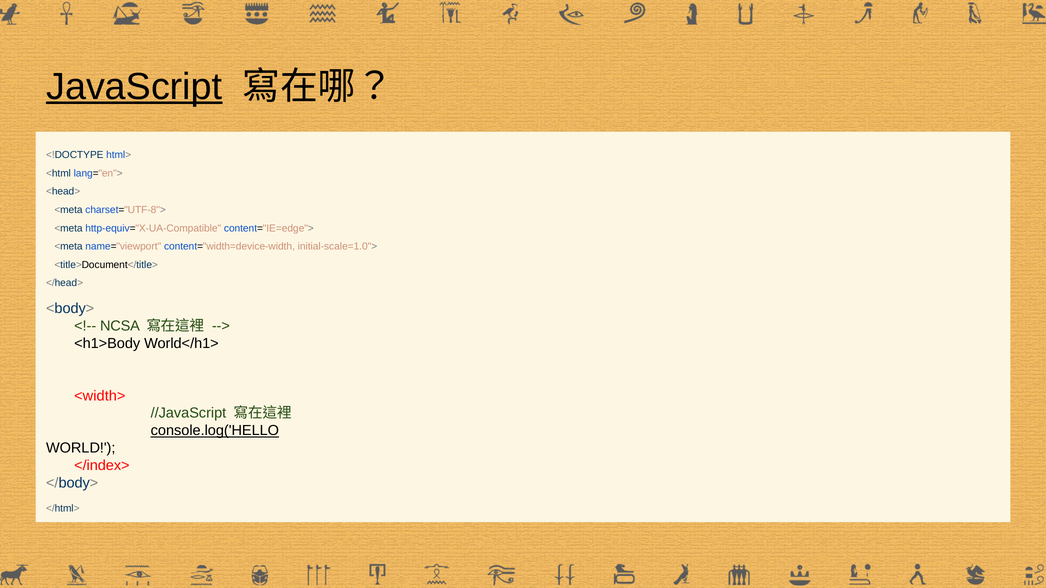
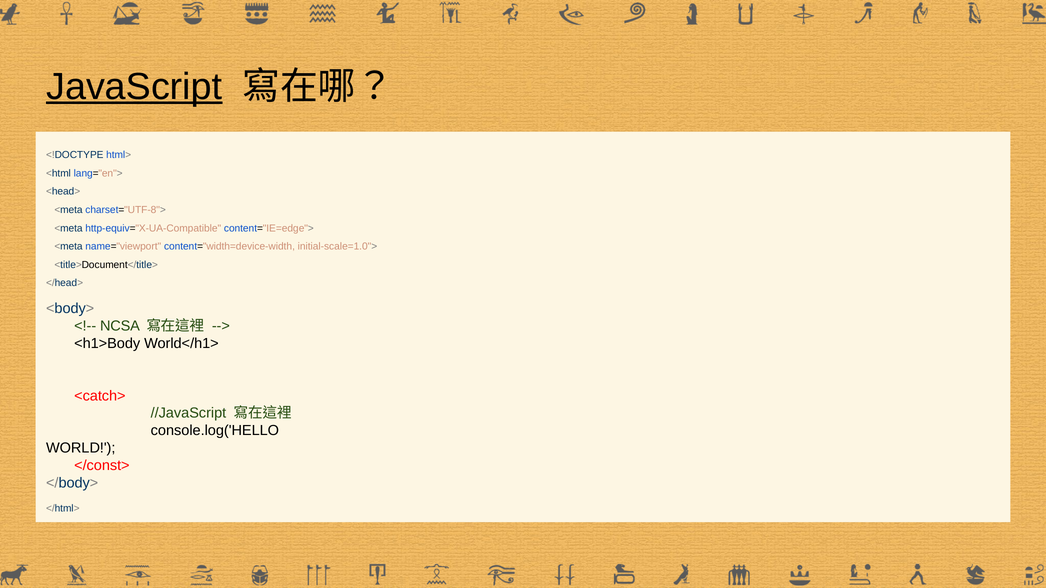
<width>: <width> -> <catch> (100, 396)
console.log('HELLO underline: present -> none (215, 431)
</index>: </index> -> </const> (102, 466)
